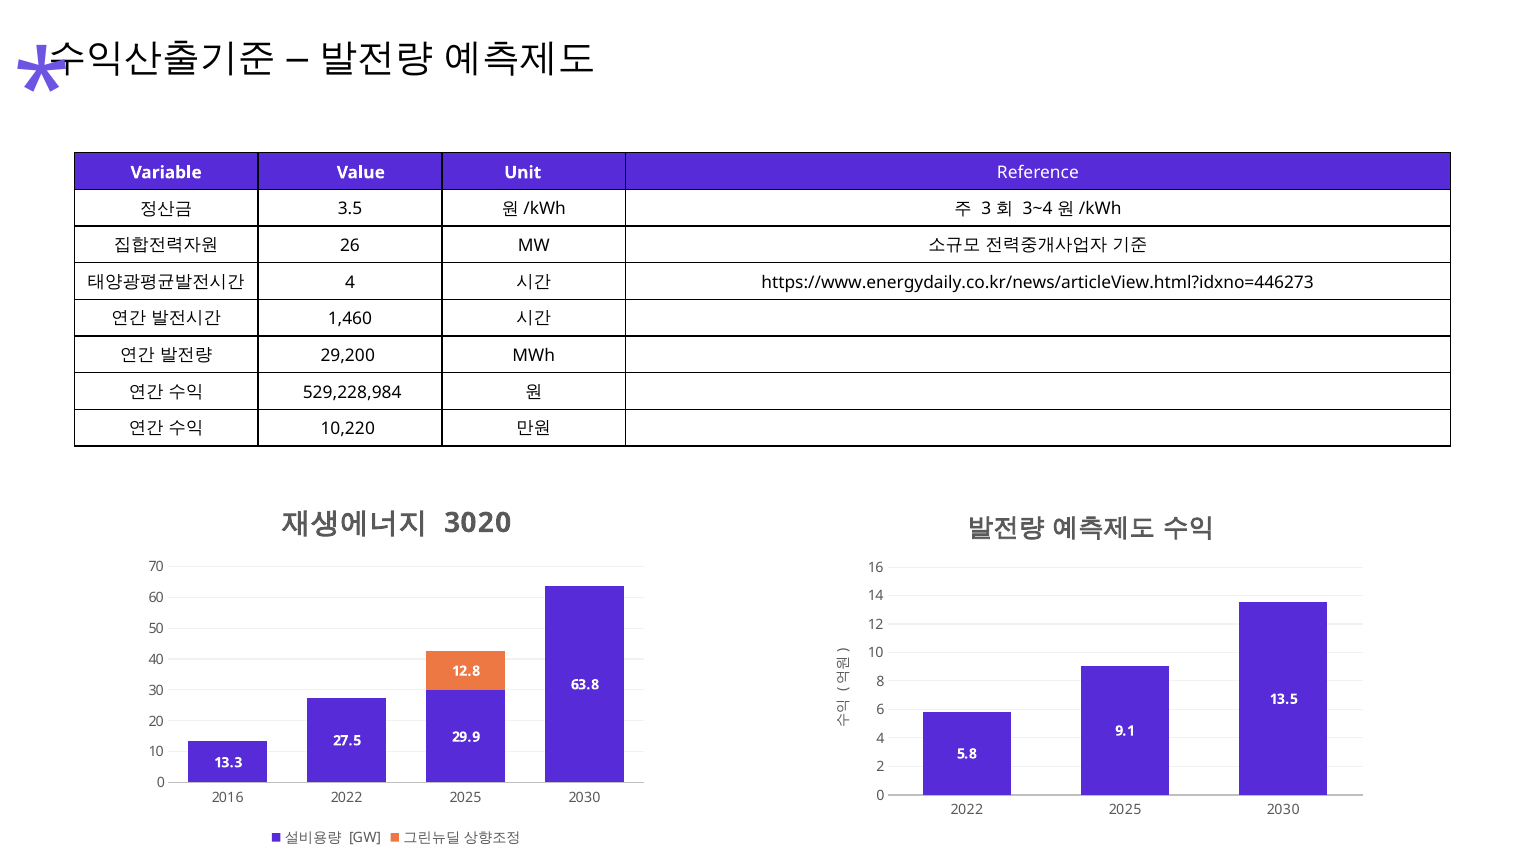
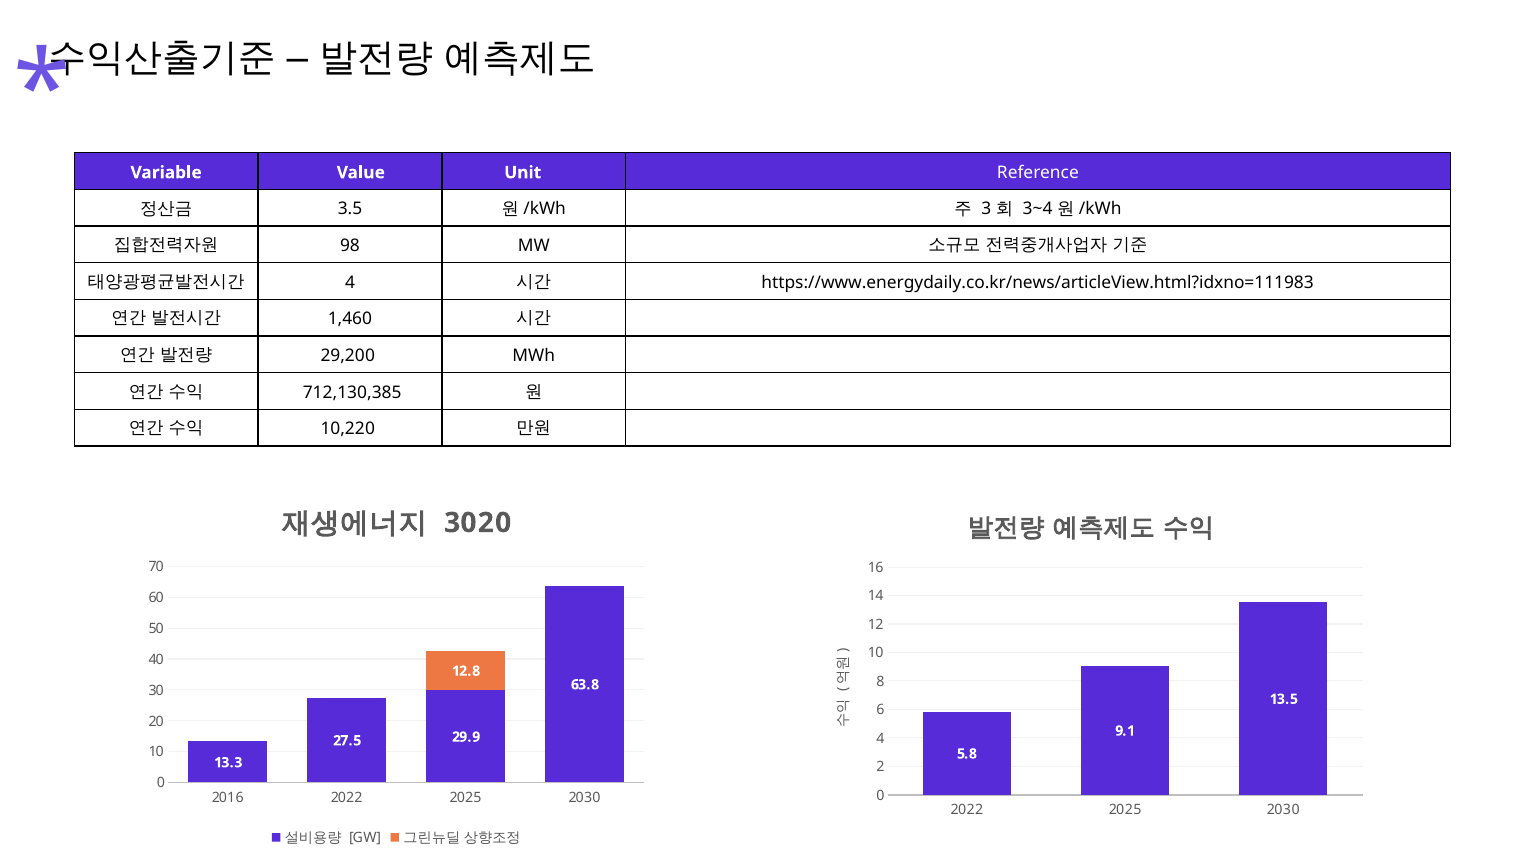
26: 26 -> 98 (350, 246)
https://www.energydaily.co.kr/news/articleView.html?idxno=446273: https://www.energydaily.co.kr/news/articleView.html?idxno=446273 -> https://www.energydaily.co.kr/news/articleView.html?idxno=111983 (1038, 283)
529,228,984: 529,228,984 -> 712,130,385 (352, 392)
